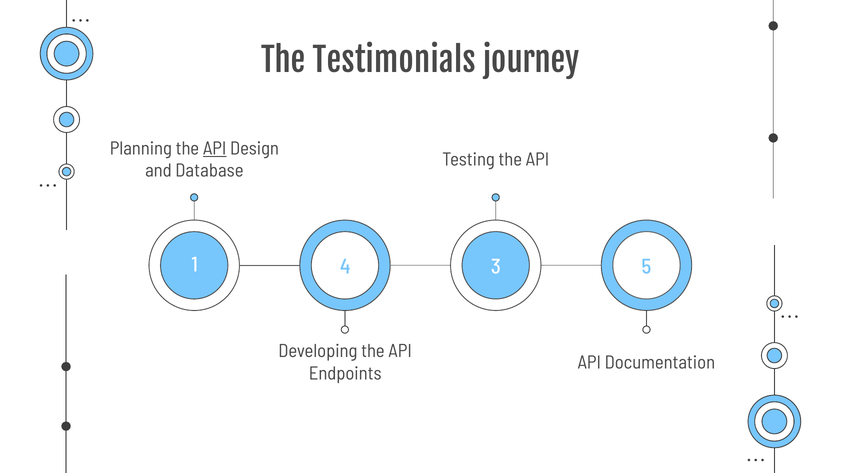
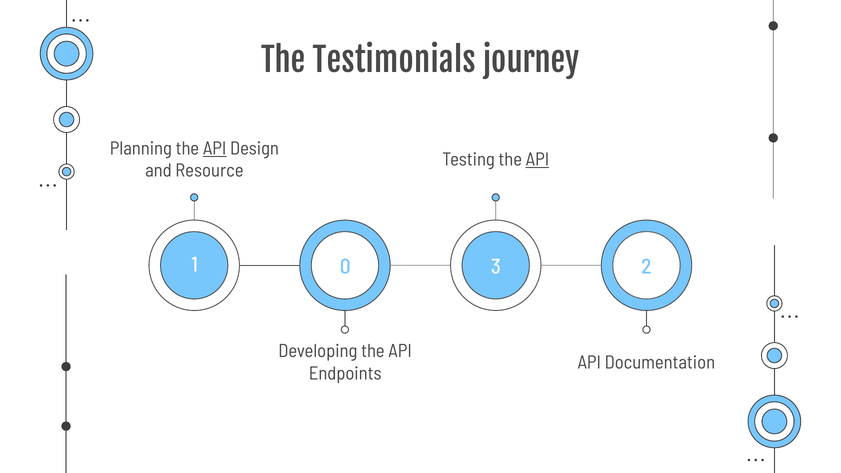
API underline: none -> present (537, 160)
Database: Database -> Resource (209, 171)
4: 4 -> 0 (345, 267)
5: 5 -> 2 (646, 267)
